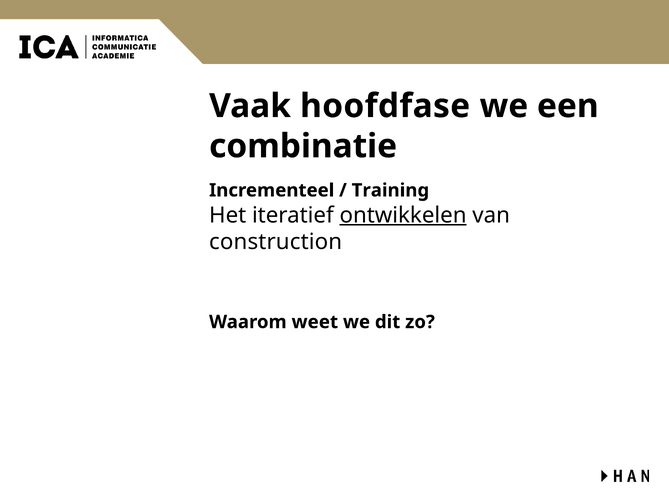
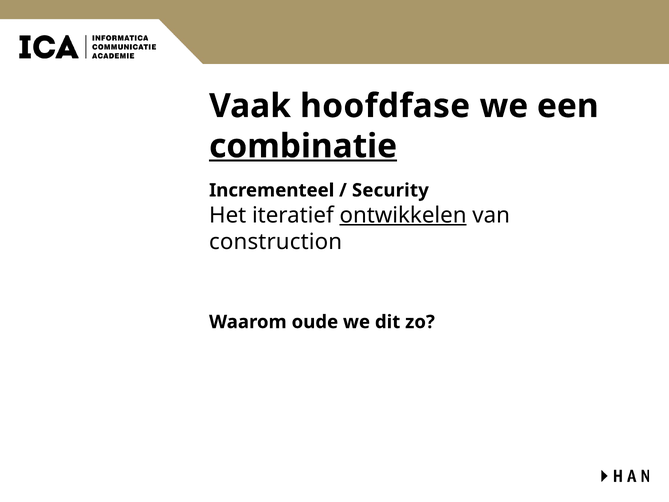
combinatie underline: none -> present (303, 146)
Training: Training -> Security (390, 190)
weet: weet -> oude (315, 322)
